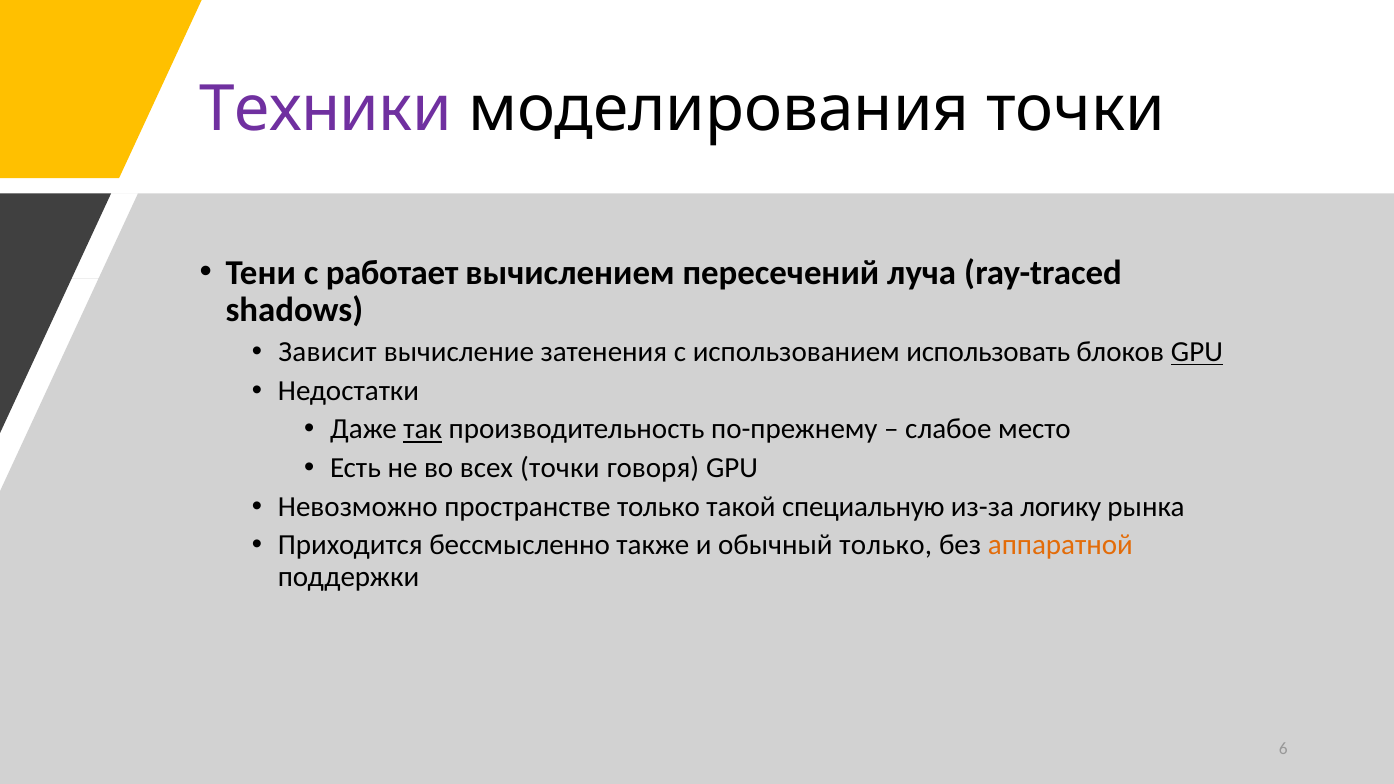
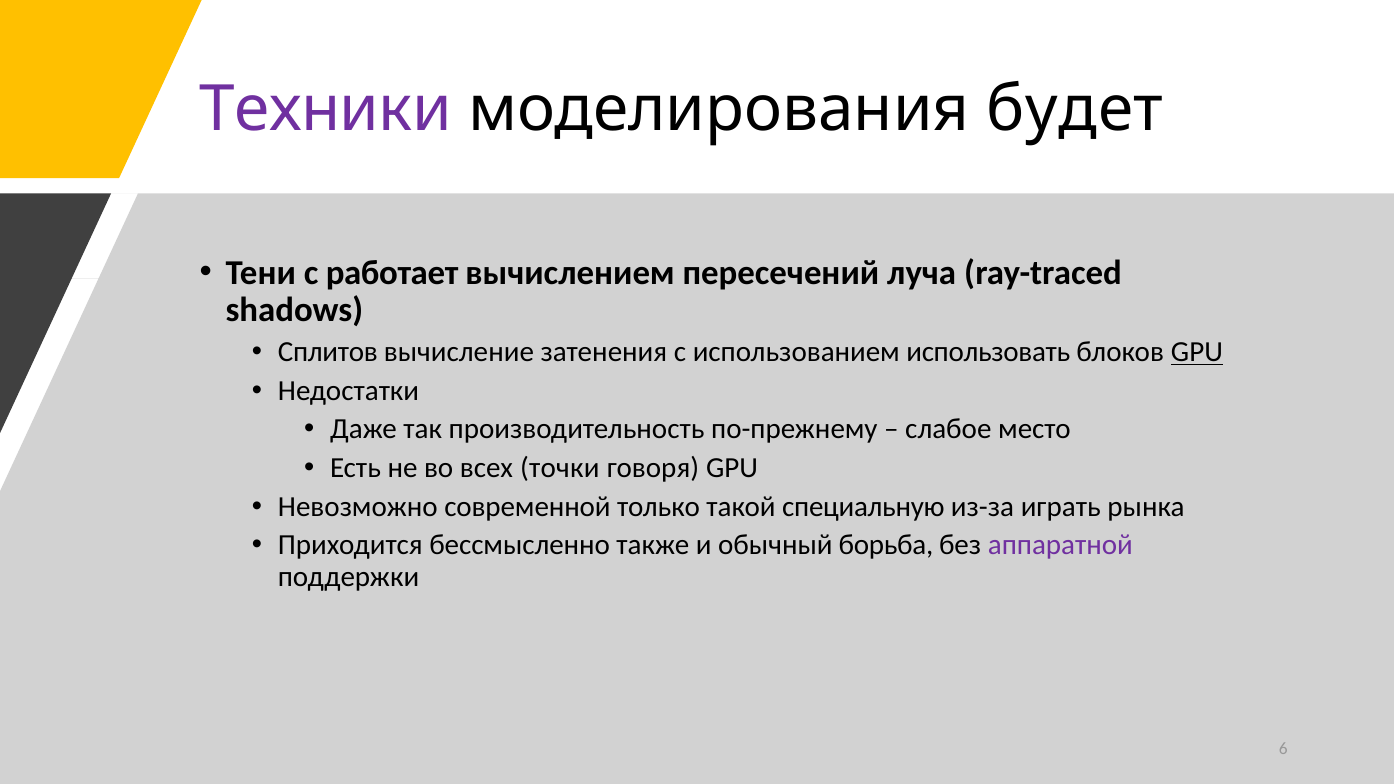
моделирования точки: точки -> будет (1075, 109)
Зависит: Зависит -> Сплитов (328, 352)
так underline: present -> none (423, 429)
пространстве: пространстве -> современной (527, 507)
логику: логику -> играть (1061, 507)
обычный только: только -> борьба (886, 545)
аппаратной colour: orange -> purple (1060, 545)
